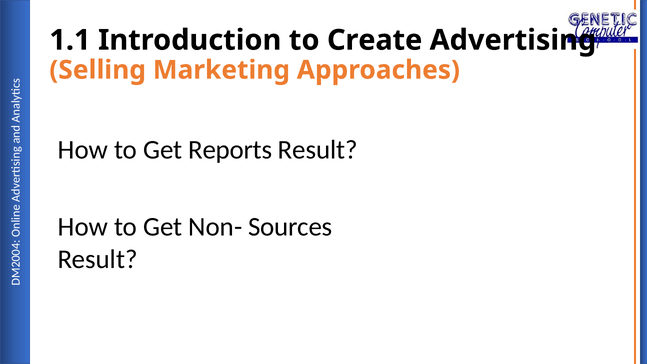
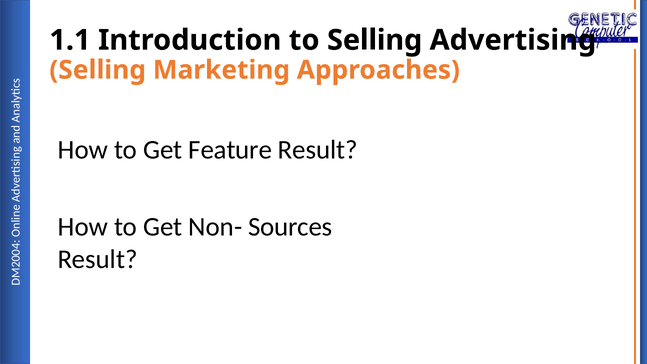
to Create: Create -> Selling (375, 40)
Reports: Reports -> Feature (230, 150)
